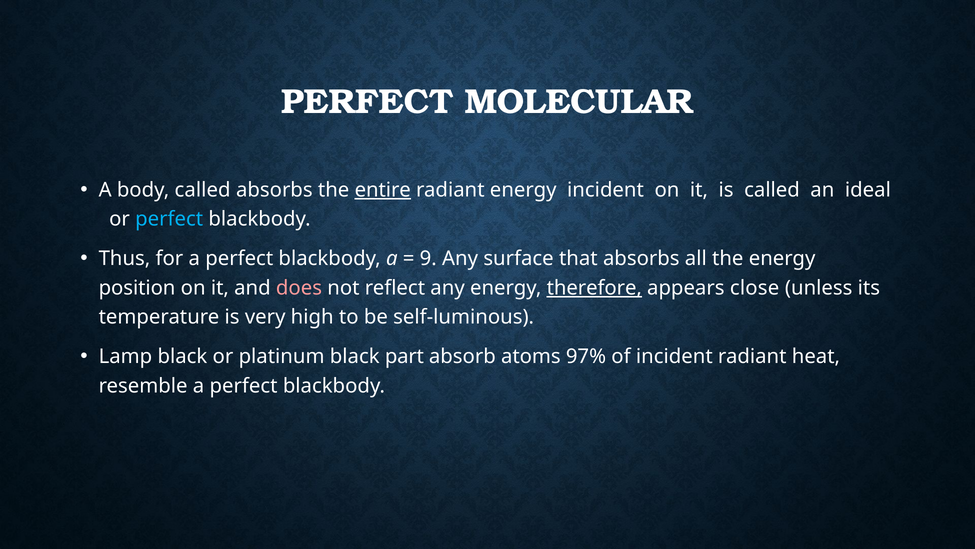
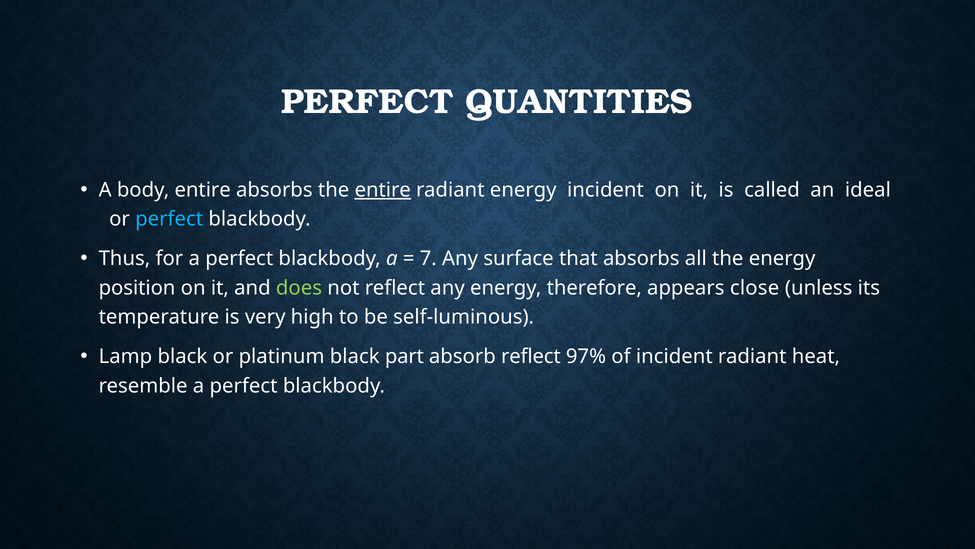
MOLECULAR: MOLECULAR -> QUANTITIES (579, 102)
body called: called -> entire (203, 190)
9: 9 -> 7 (428, 258)
does colour: pink -> light green (299, 288)
therefore underline: present -> none (594, 288)
absorb atoms: atoms -> reflect (531, 356)
